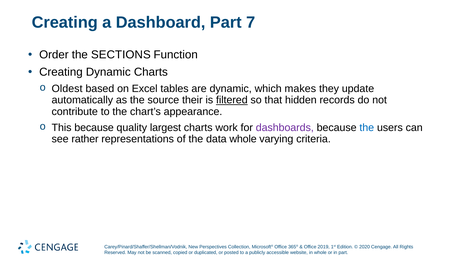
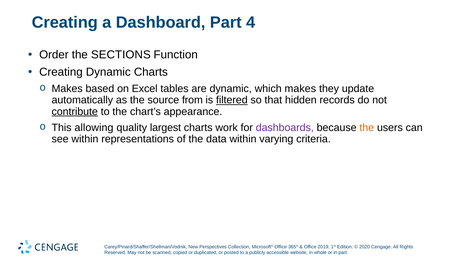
7: 7 -> 4 (251, 23)
Oldest: Oldest -> Makes (67, 89)
their: their -> from (192, 100)
contribute underline: none -> present (75, 112)
This because: because -> allowing (94, 128)
the colour: blue -> orange (367, 128)
see rather: rather -> within (85, 139)
data whole: whole -> within (243, 139)
